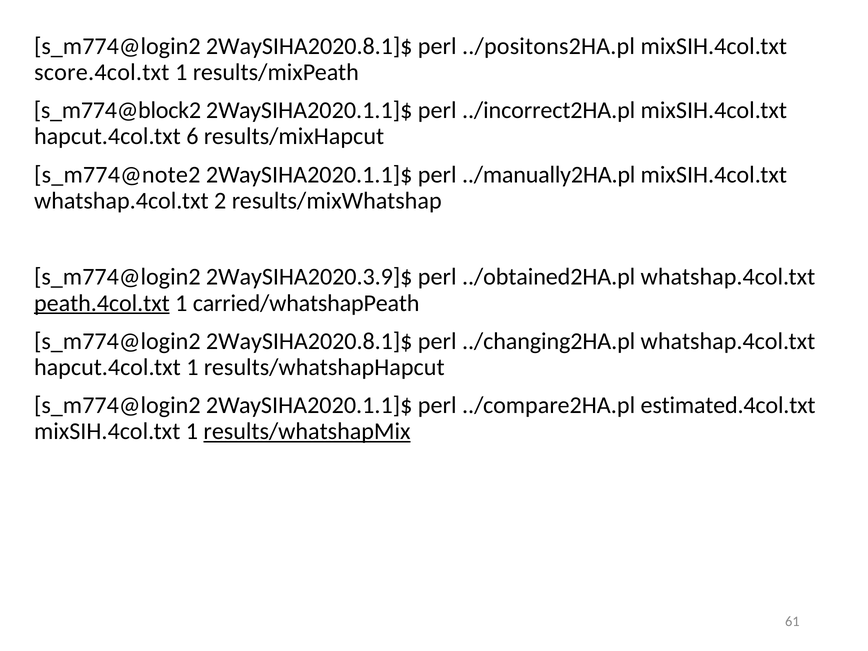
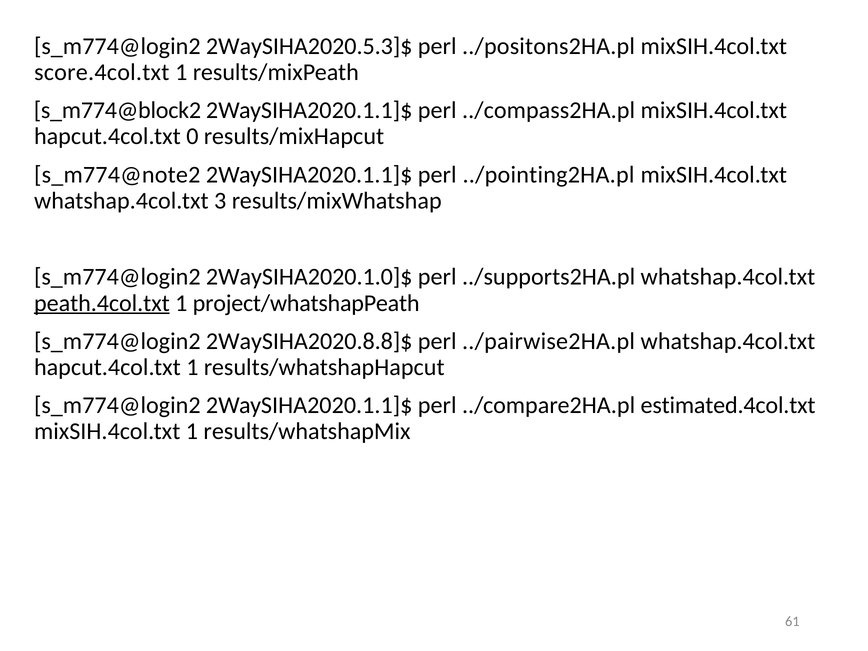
2WaySIHA2020.8.1]$: 2WaySIHA2020.8.1]$ -> 2WaySIHA2020.5.3]$ (309, 46)
../incorrect2HA.pl: ../incorrect2HA.pl -> ../compass2HA.pl (549, 110)
6: 6 -> 0 (192, 136)
../manually2HA.pl: ../manually2HA.pl -> ../pointing2HA.pl (548, 175)
2: 2 -> 3 (220, 201)
2WaySIHA2020.3.9]$: 2WaySIHA2020.3.9]$ -> 2WaySIHA2020.1.0]$ (309, 277)
../obtained2HA.pl: ../obtained2HA.pl -> ../supports2HA.pl (549, 277)
carried/whatshapPeath: carried/whatshapPeath -> project/whatshapPeath (306, 303)
2WaySIHA2020.8.1]$: 2WaySIHA2020.8.1]$ -> 2WaySIHA2020.8.8]$ (309, 341)
../changing2HA.pl: ../changing2HA.pl -> ../pairwise2HA.pl (548, 341)
results/whatshapMix underline: present -> none (307, 431)
